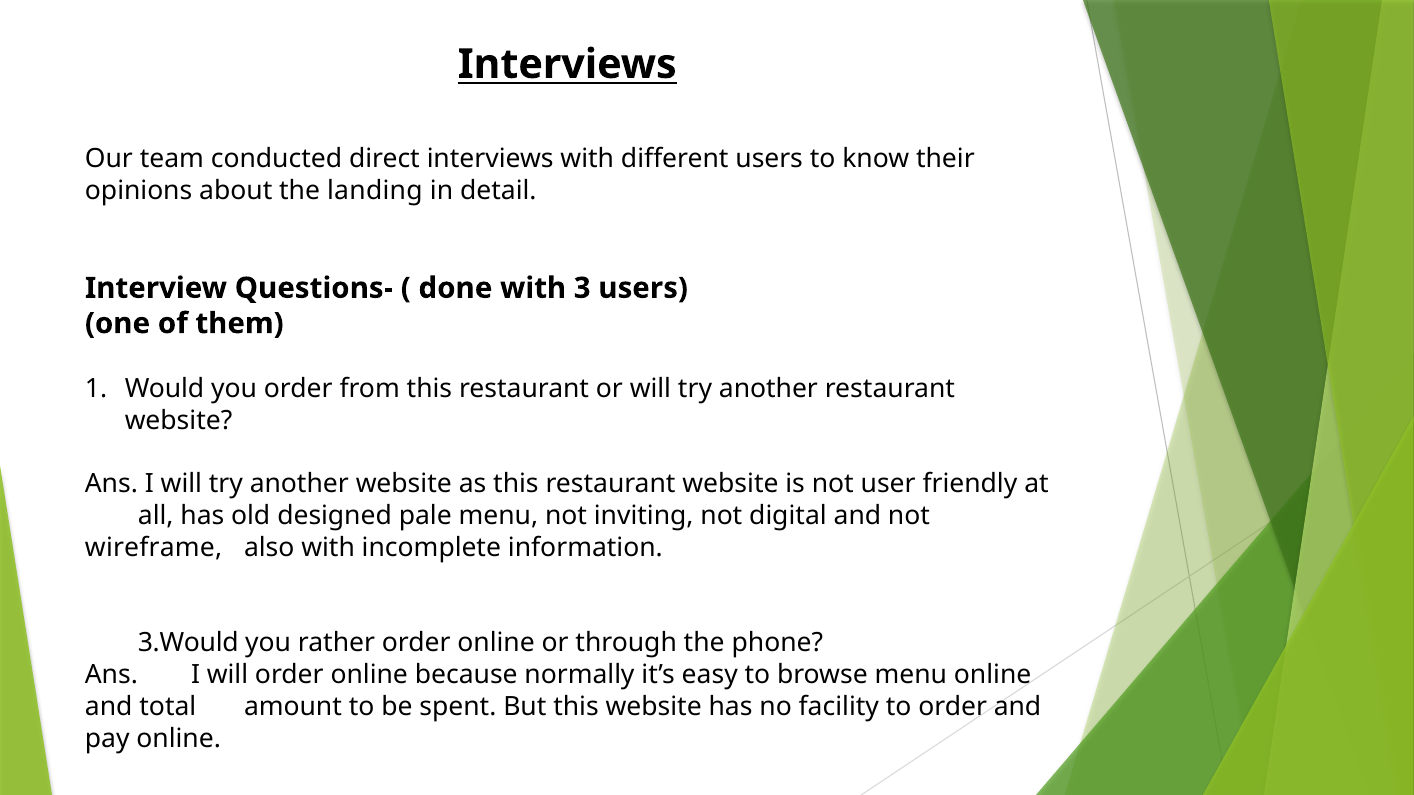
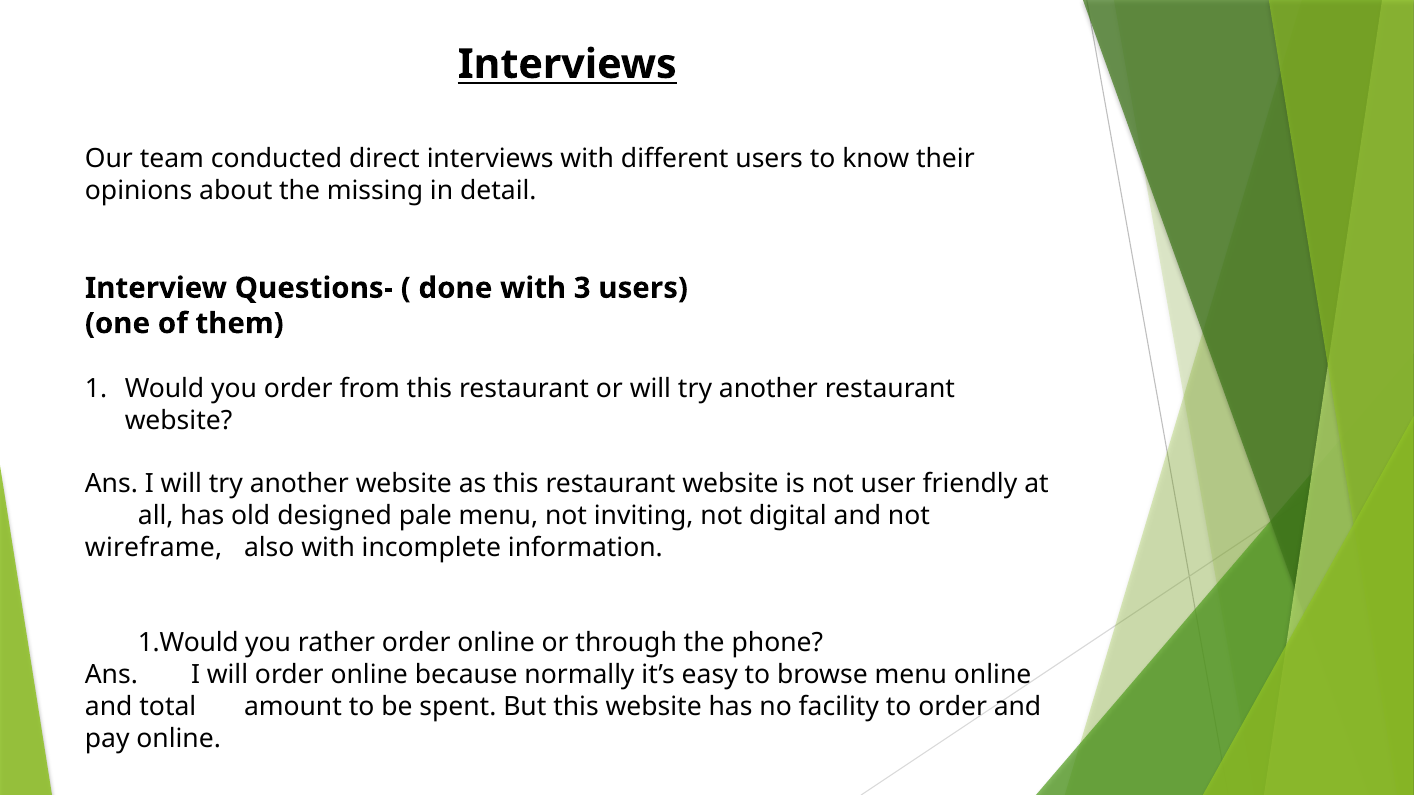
landing: landing -> missing (375, 191)
3.Would: 3.Would -> 1.Would (188, 643)
